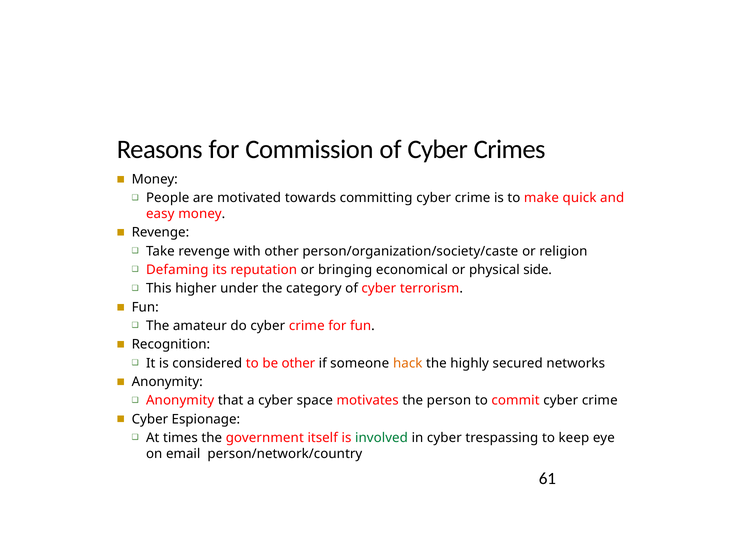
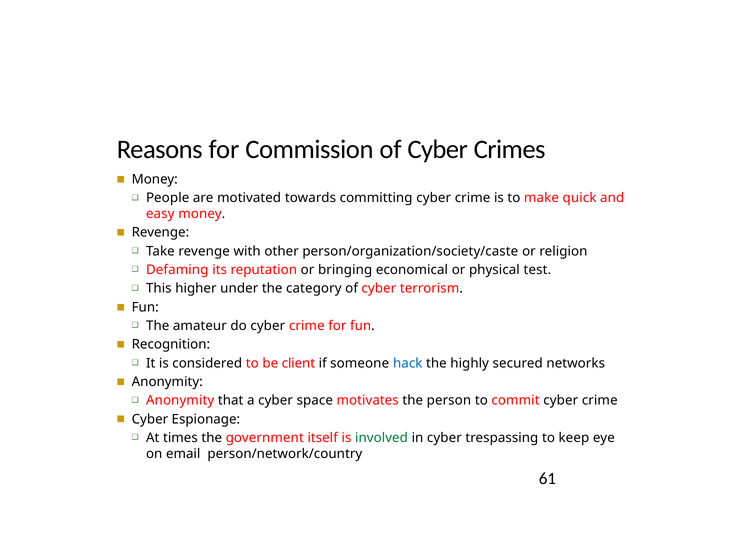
side: side -> test (537, 270)
be other: other -> client (298, 363)
hack colour: orange -> blue (408, 363)
